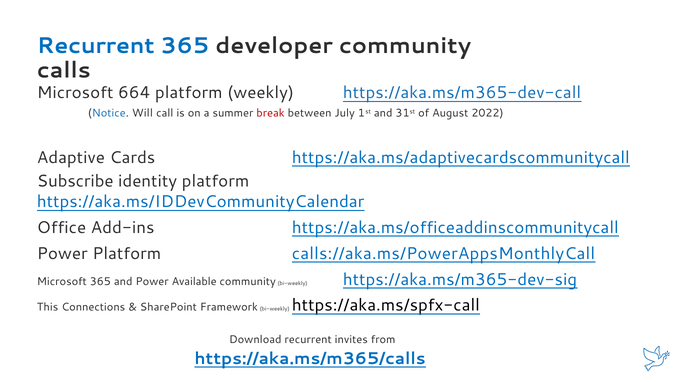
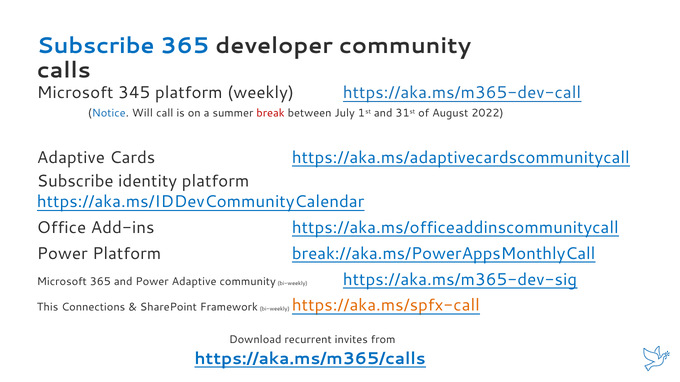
Recurrent: Recurrent -> Subscribe (96, 46)
664: 664 -> 345 (134, 93)
calls://aka.ms/PowerAppsMonthlyCall: calls://aka.ms/PowerAppsMonthlyCall -> break://aka.ms/PowerAppsMonthlyCall (444, 254)
Power Available: Available -> Adaptive (194, 282)
https://aka.ms/spfx-call colour: black -> orange (386, 306)
